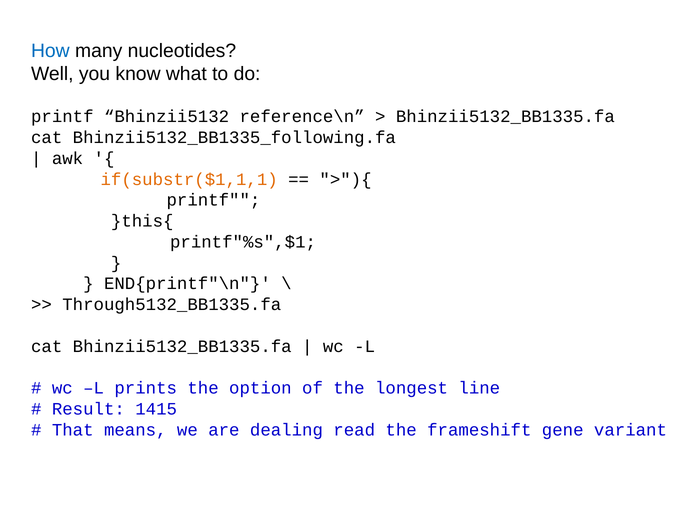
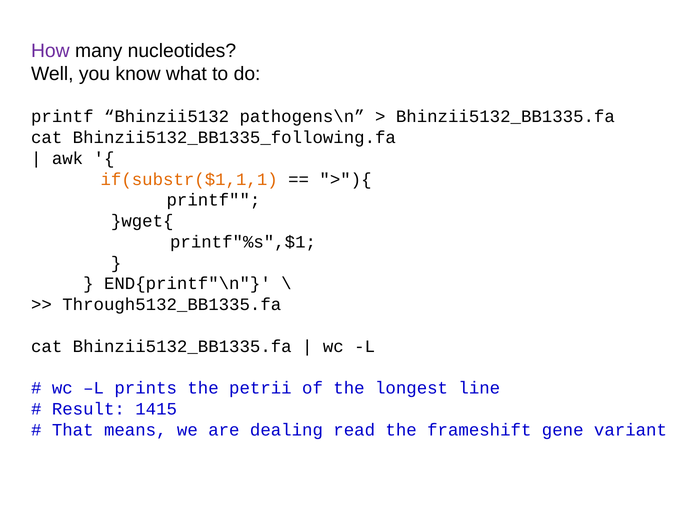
How colour: blue -> purple (50, 51)
reference\n: reference\n -> pathogens\n (302, 116)
}this{: }this{ -> }wget{ (142, 221)
option: option -> petrii (260, 388)
